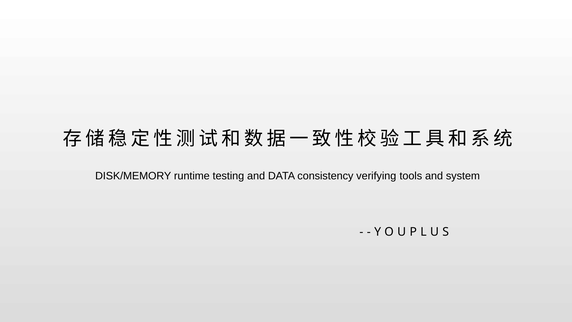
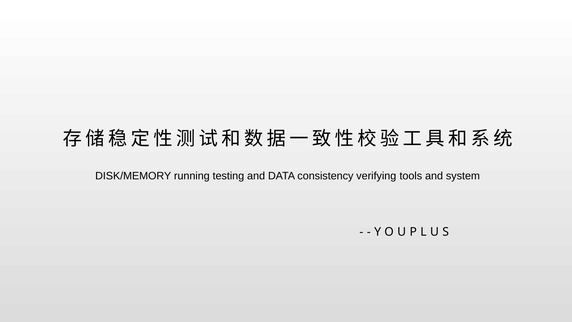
runtime: runtime -> running (192, 176)
